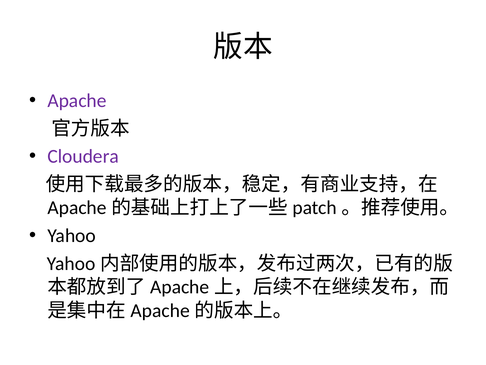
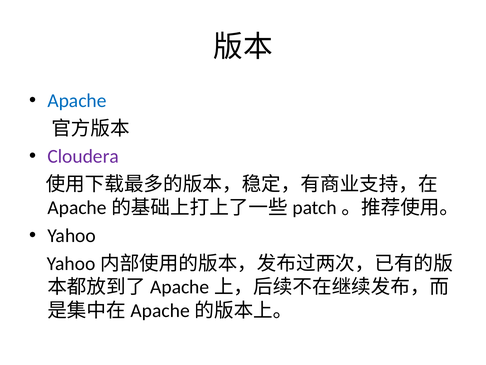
Apache colour: purple -> blue (77, 101)
